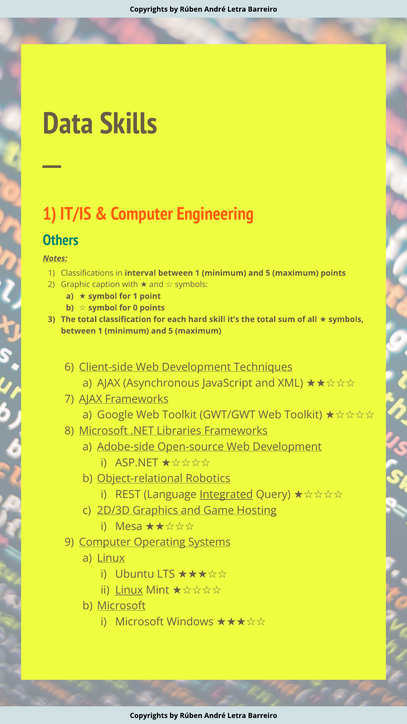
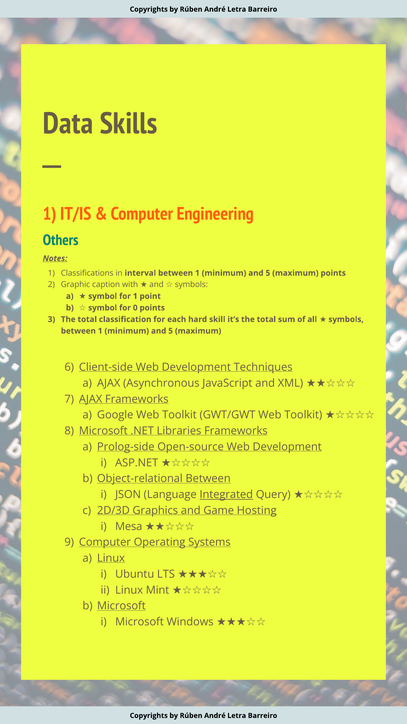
Adobe-side: Adobe-side -> Prolog-side (126, 447)
Object-relational Robotics: Robotics -> Between (208, 478)
REST: REST -> JSON (128, 494)
Linux underline: present -> none (129, 590)
